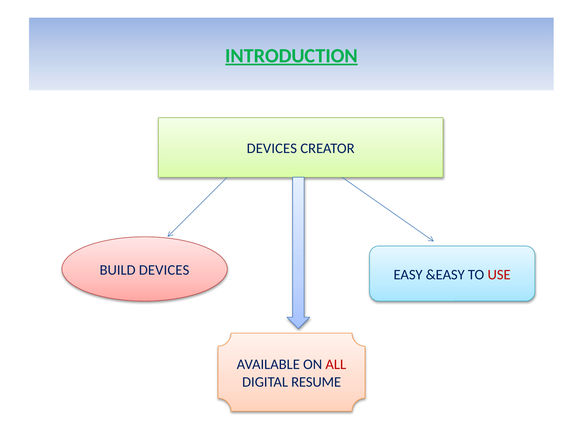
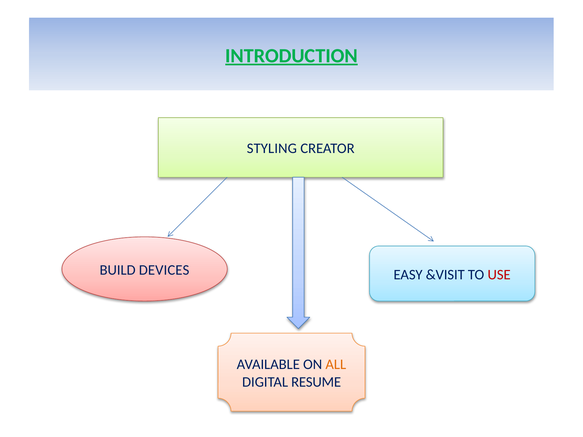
DEVICES: DEVICES -> STYLING (272, 148)
&EASY: &EASY -> &VISIT (445, 275)
ALL colour: red -> orange (336, 365)
